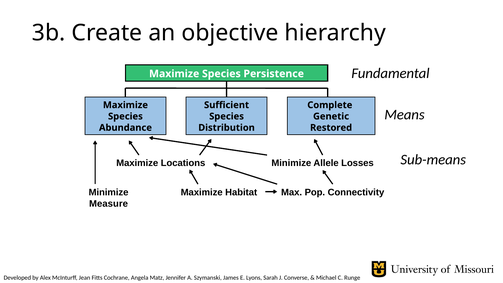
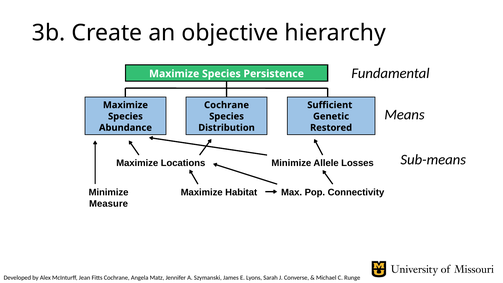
Sufficient: Sufficient -> Cochrane (227, 105)
Complete: Complete -> Sufficient (330, 105)
